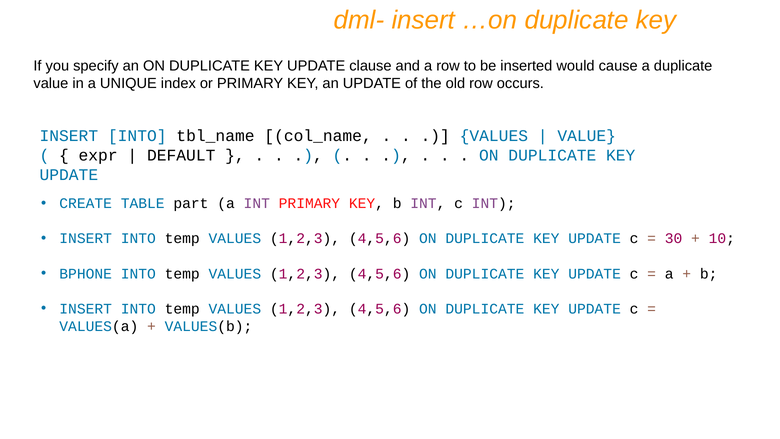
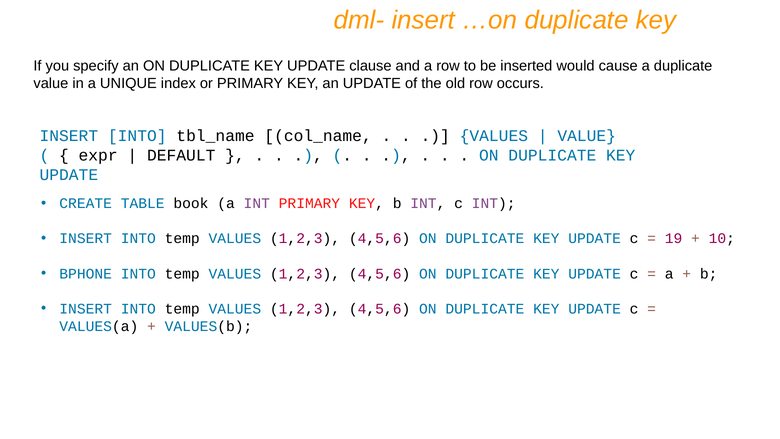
part: part -> book (191, 203)
30: 30 -> 19 (674, 238)
